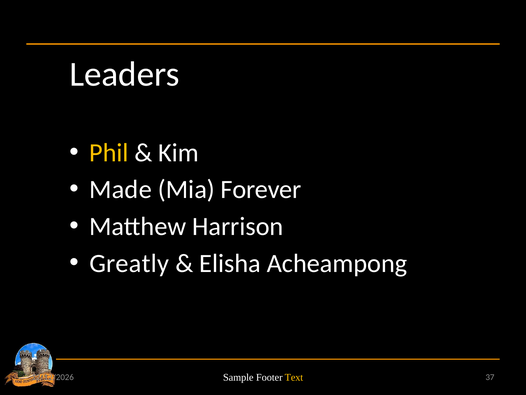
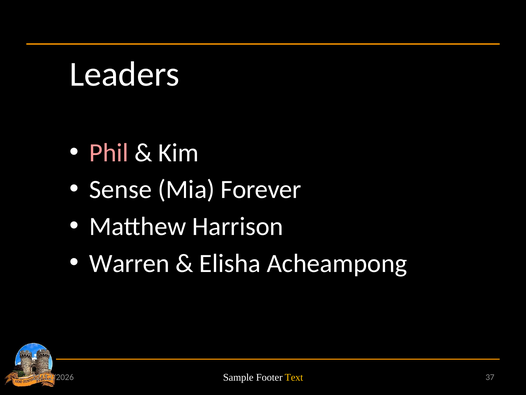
Phil colour: yellow -> pink (109, 153)
Made: Made -> Sense (121, 189)
Greatly: Greatly -> Warren (129, 263)
